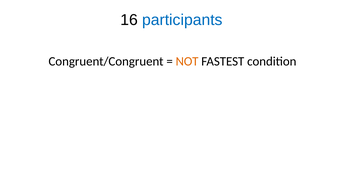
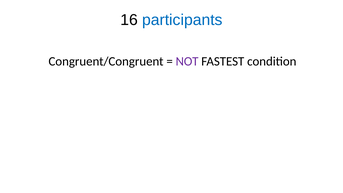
NOT colour: orange -> purple (187, 61)
